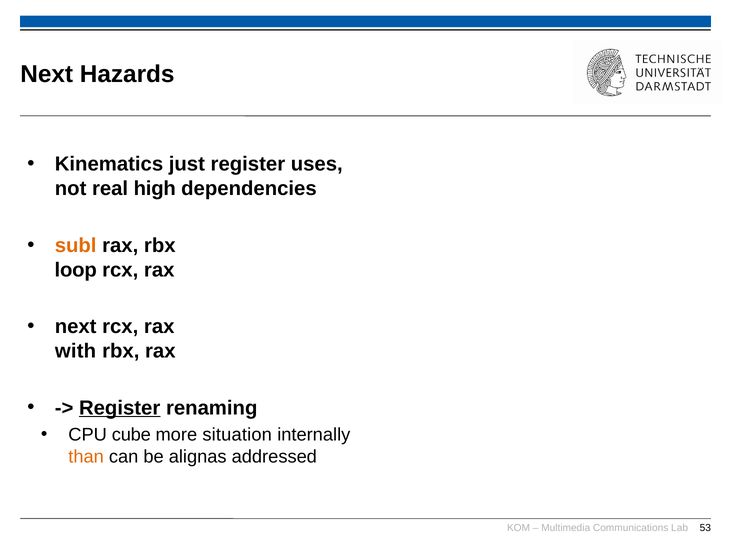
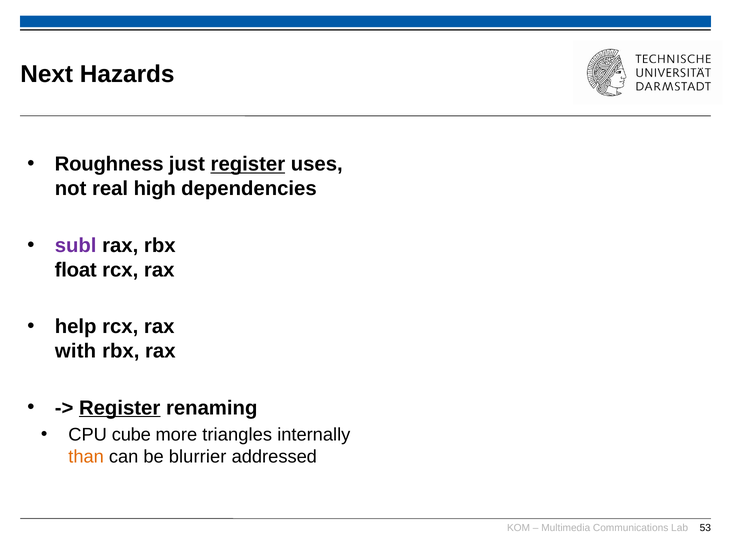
Kinematics: Kinematics -> Roughness (109, 164)
register underline: none -> present (248, 164)
subl colour: orange -> purple (76, 246)
loop: loop -> float (76, 270)
next: next -> help (76, 327)
situation: situation -> triangles (237, 435)
alignas: alignas -> blurrier (198, 457)
